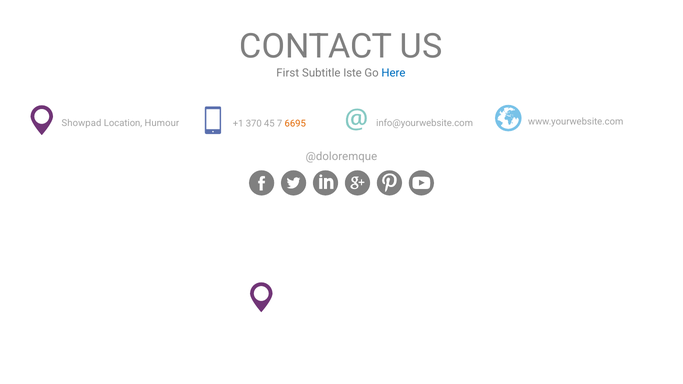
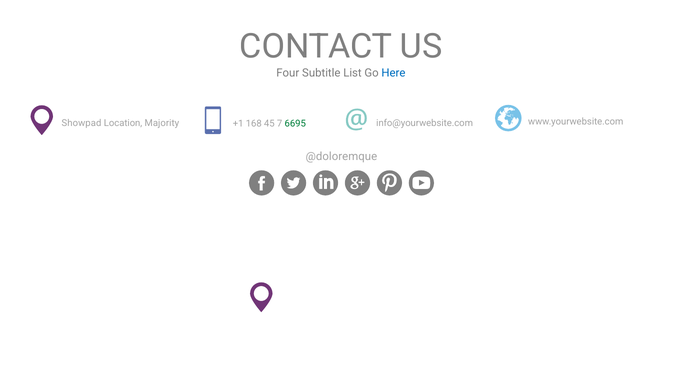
First: First -> Four (288, 73)
Iste: Iste -> List (352, 73)
Humour: Humour -> Majority (162, 123)
370: 370 -> 168 (254, 124)
6695 colour: orange -> green (295, 124)
